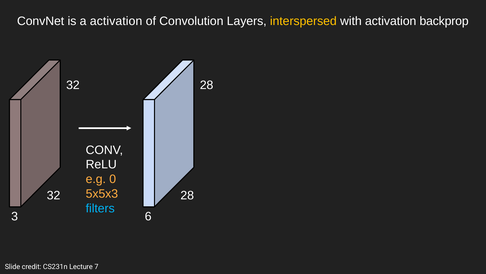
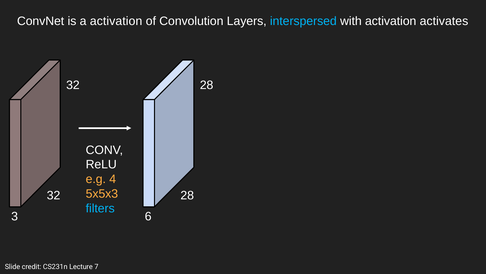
interspersed colour: yellow -> light blue (303, 21)
backprop: backprop -> activates (444, 21)
0: 0 -> 4 (113, 179)
